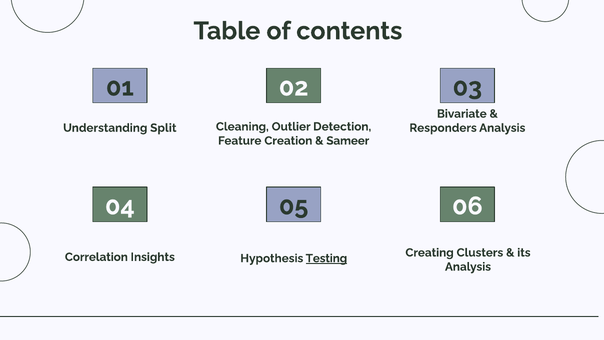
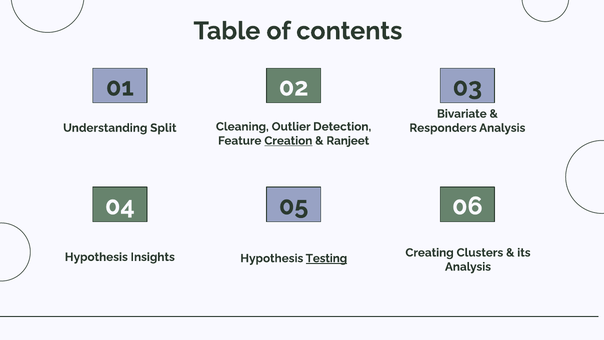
Creation underline: none -> present (288, 141)
Sameer: Sameer -> Ranjeet (348, 141)
Correlation: Correlation -> Hypothesis (96, 257)
